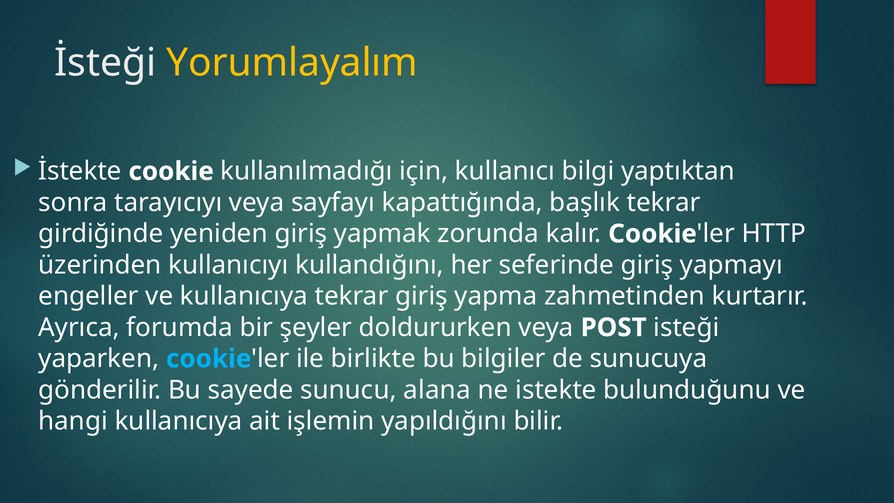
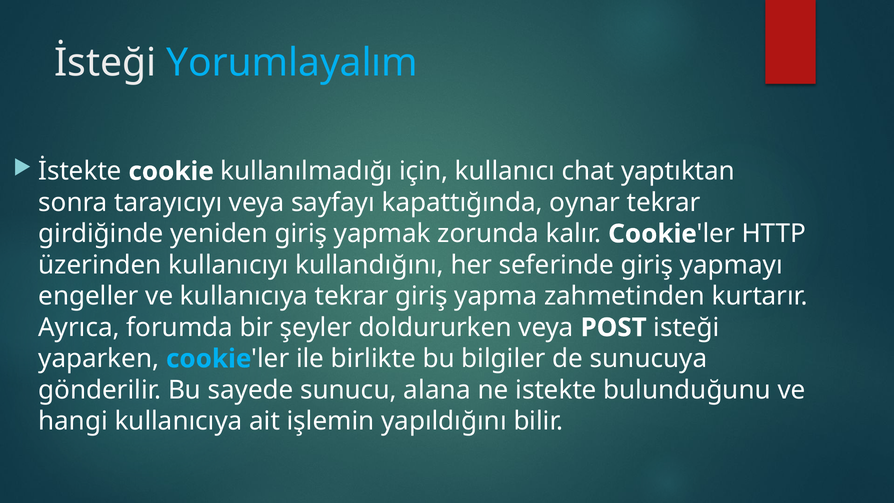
Yorumlayalım colour: yellow -> light blue (292, 63)
bilgi: bilgi -> chat (588, 171)
başlık: başlık -> oynar (585, 203)
